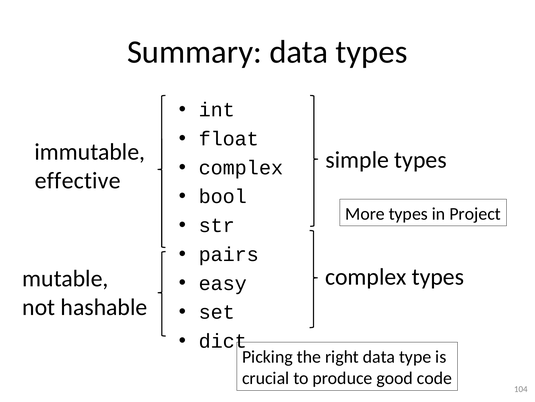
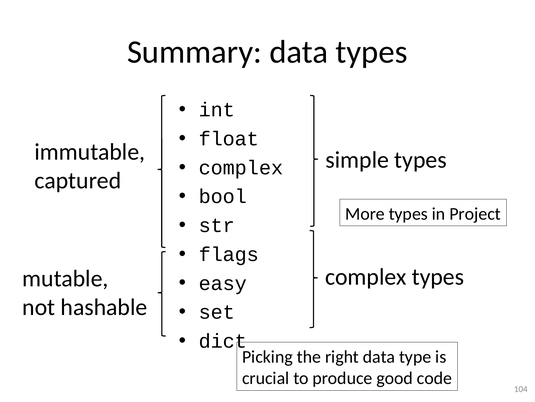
effective: effective -> captured (78, 180)
pairs: pairs -> flags (229, 254)
